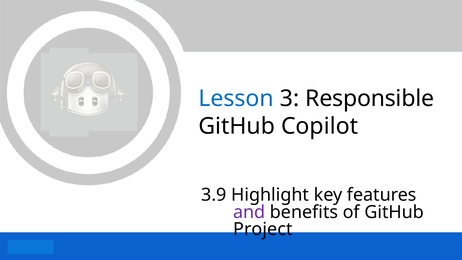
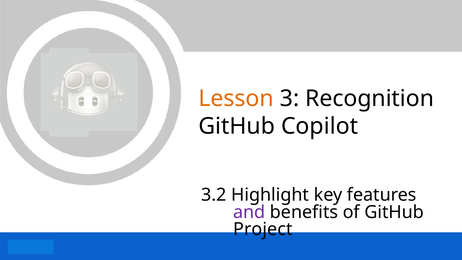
Lesson colour: blue -> orange (236, 98)
Responsible: Responsible -> Recognition (370, 98)
3.9: 3.9 -> 3.2 (214, 195)
